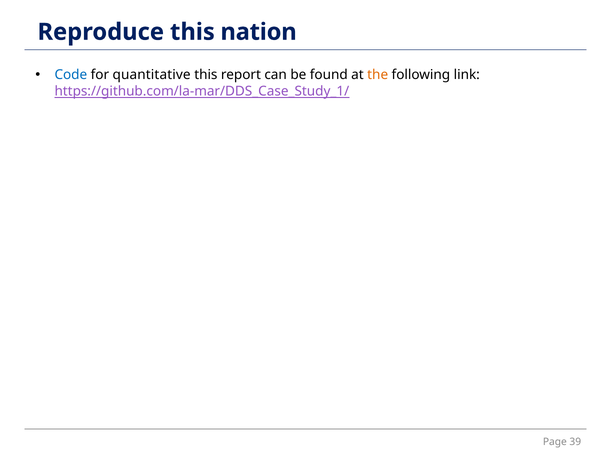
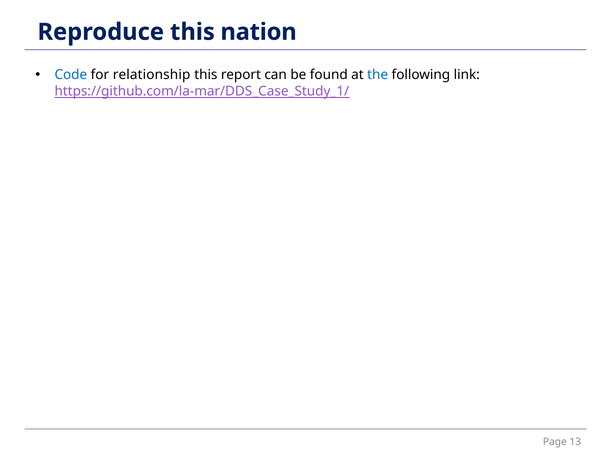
quantitative: quantitative -> relationship (152, 75)
the colour: orange -> blue (378, 75)
39: 39 -> 13 (575, 441)
